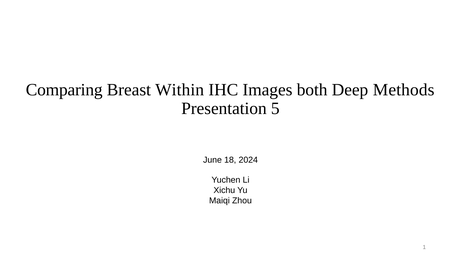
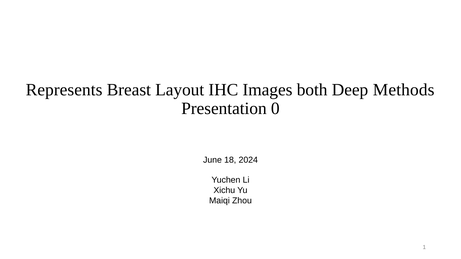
Comparing: Comparing -> Represents (64, 90)
Within: Within -> Layout (180, 90)
5: 5 -> 0 (275, 109)
